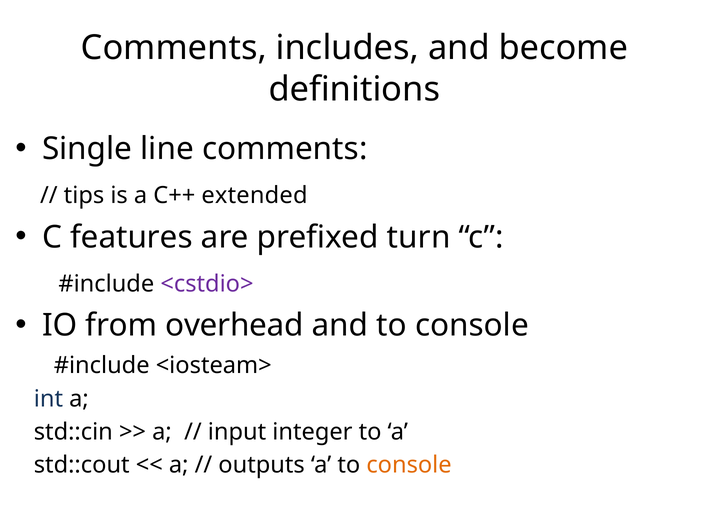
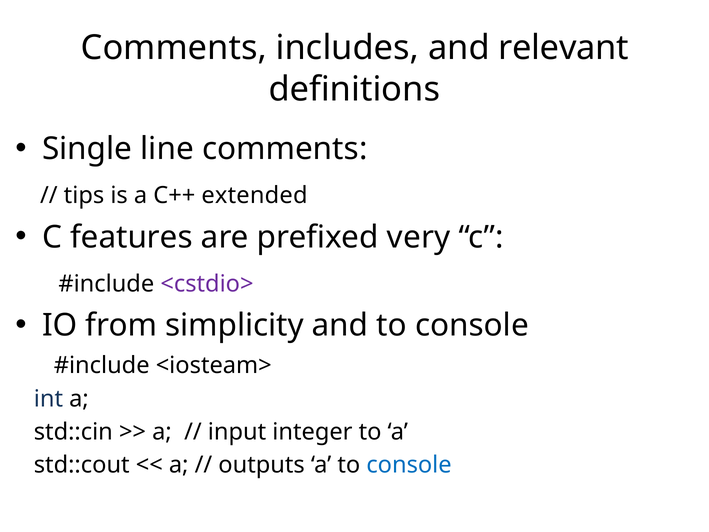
become: become -> relevant (564, 48)
turn: turn -> very (419, 237)
overhead: overhead -> simplicity (235, 325)
console colour: orange -> blue (409, 465)
